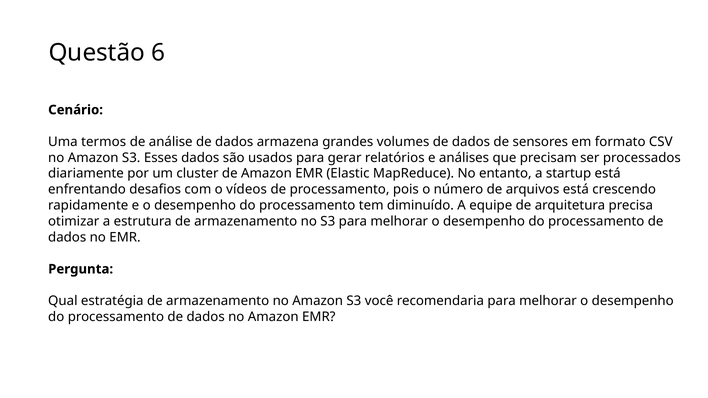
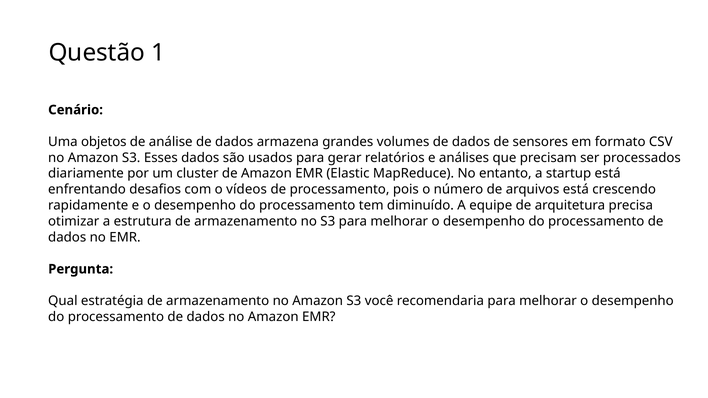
6: 6 -> 1 (158, 53)
termos: termos -> objetos (104, 142)
